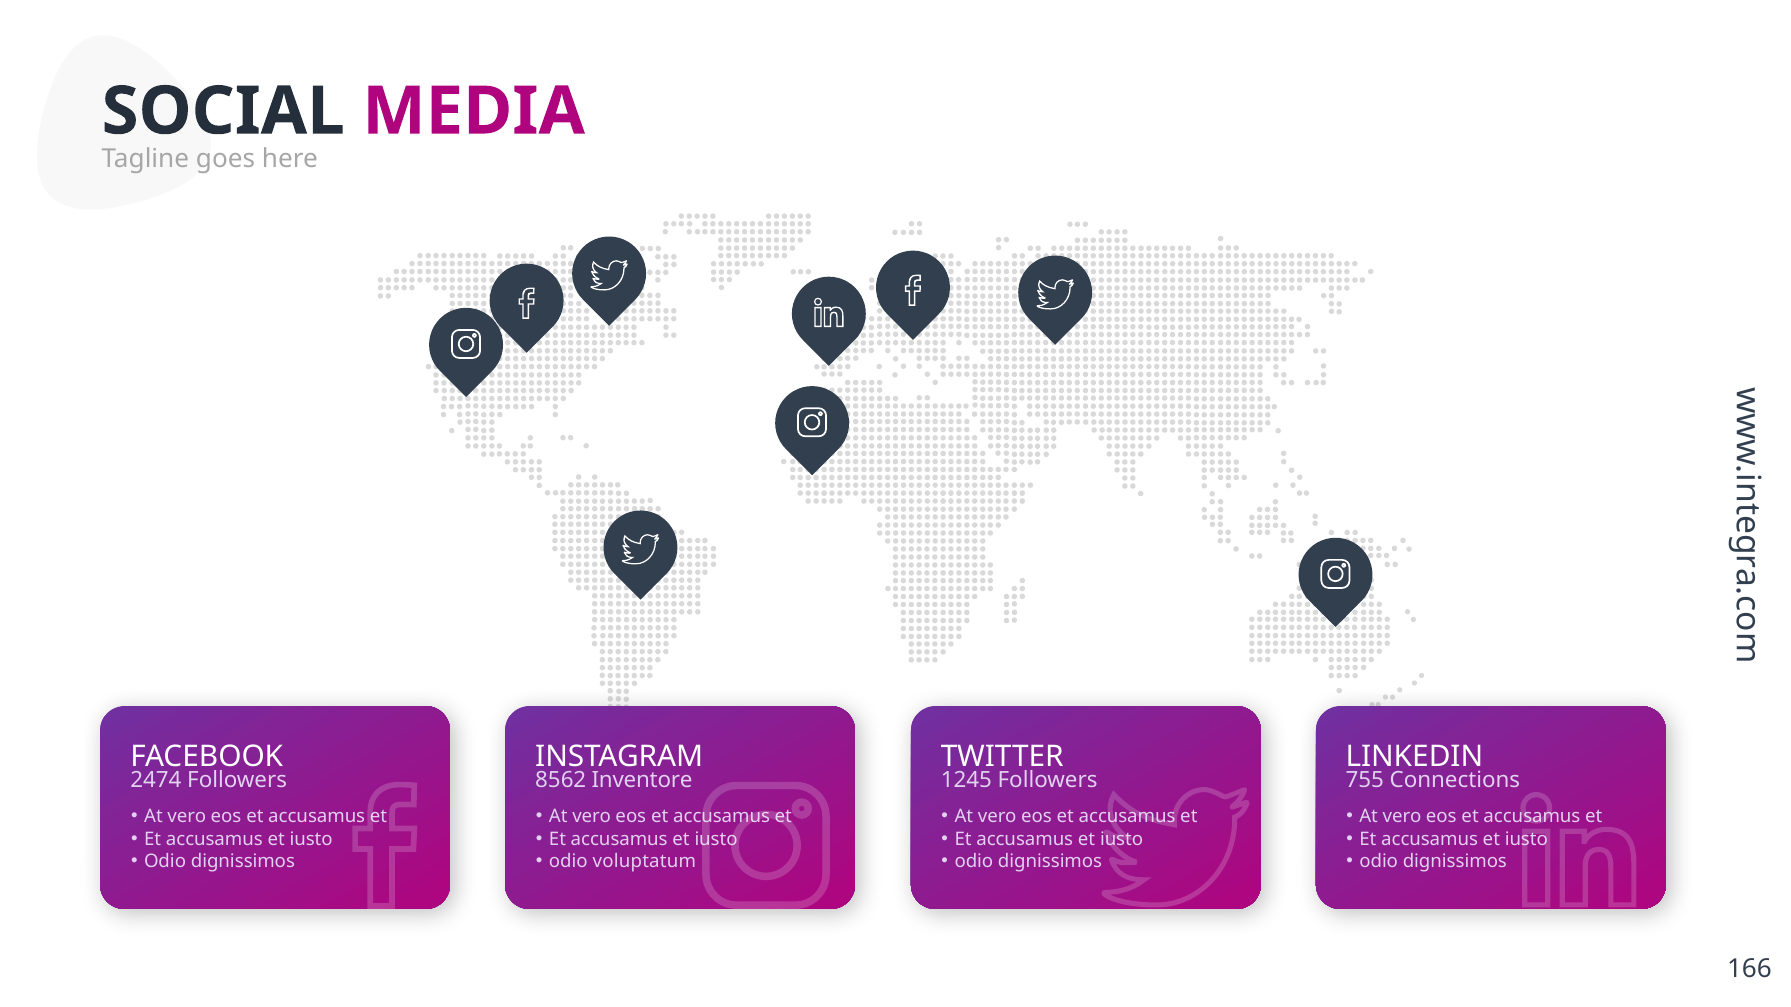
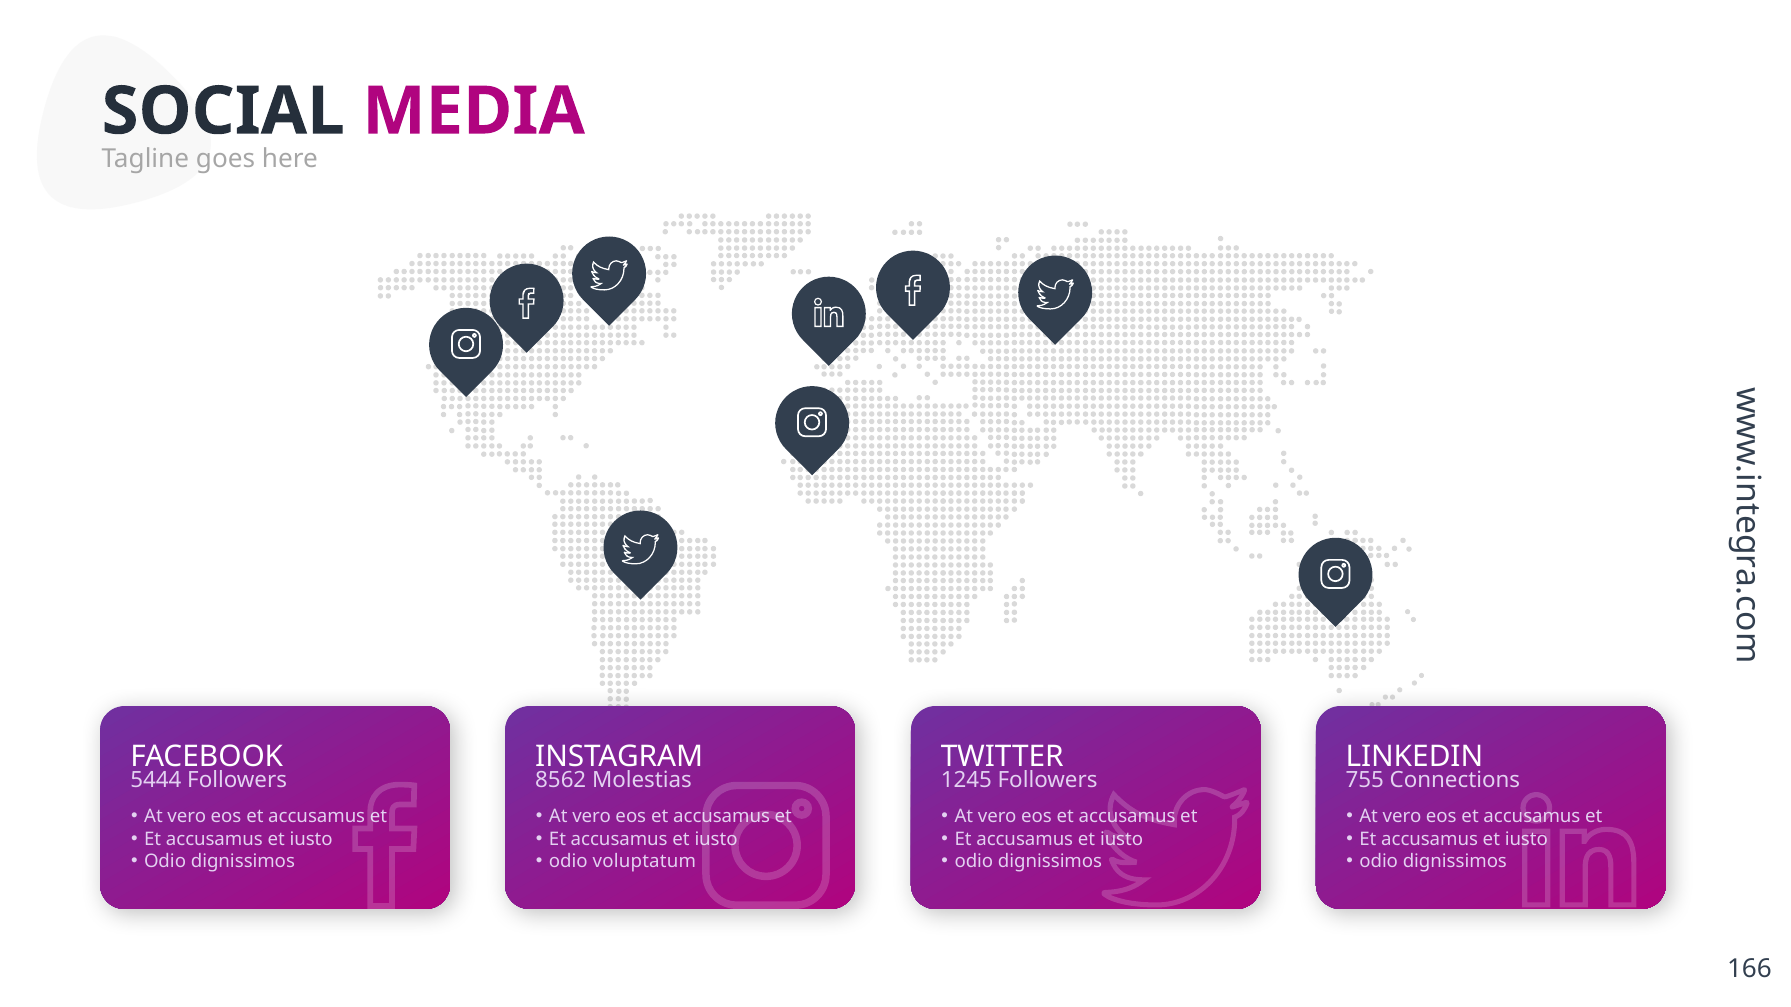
2474: 2474 -> 5444 (156, 780)
Inventore: Inventore -> Molestias (642, 780)
